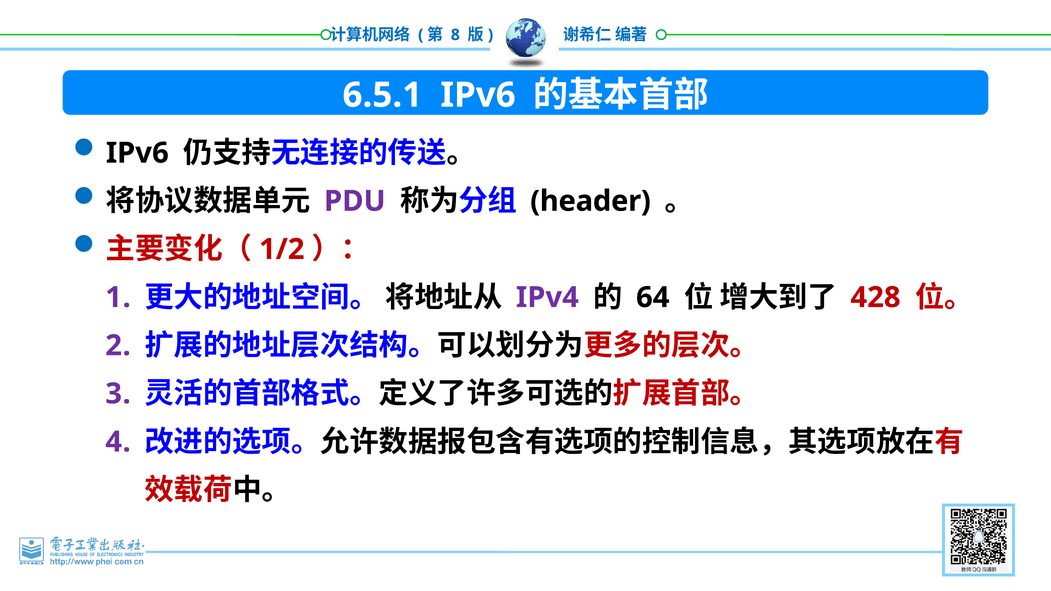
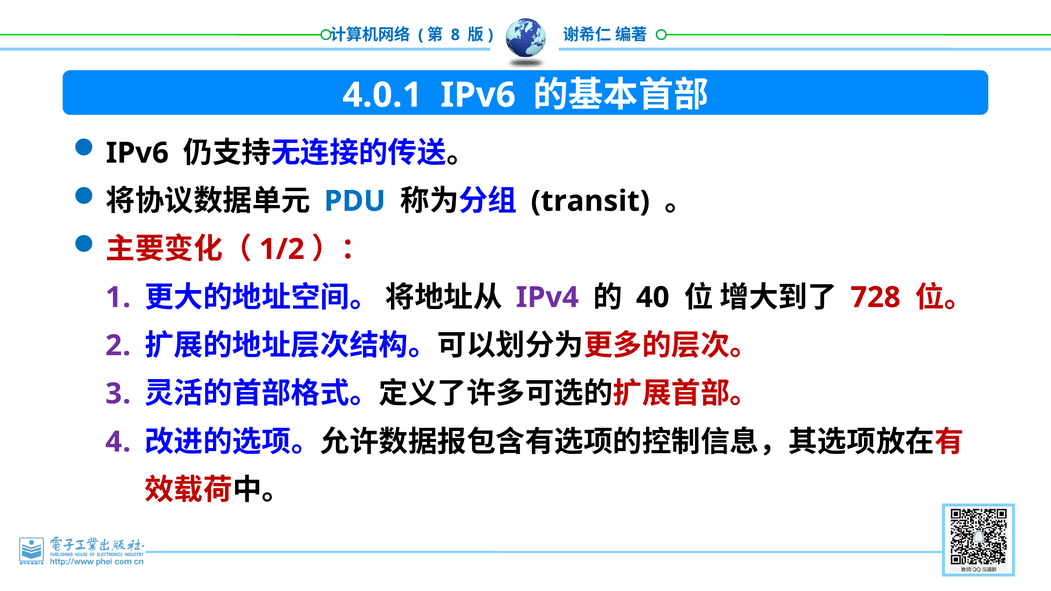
6.5.1: 6.5.1 -> 4.0.1 (382, 95)
PDU colour: purple -> blue (355, 201)
header: header -> transit (590, 201)
64: 64 -> 40 (653, 298)
428: 428 -> 728 (876, 298)
